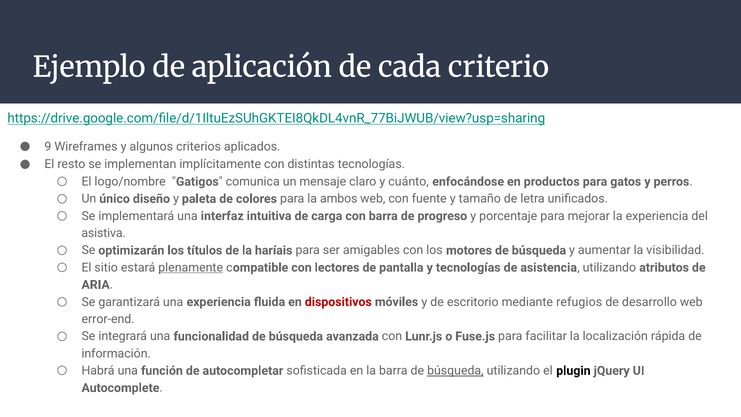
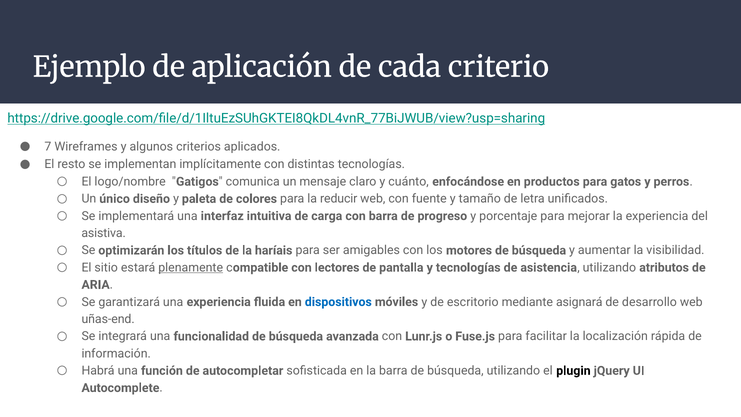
9: 9 -> 7 (48, 147)
ambos: ambos -> reducir (339, 199)
dispositivos colour: red -> blue (338, 302)
refugios: refugios -> asignará (579, 302)
error-end: error-end -> uñas-end (108, 319)
búsqueda underline: present -> none (455, 371)
